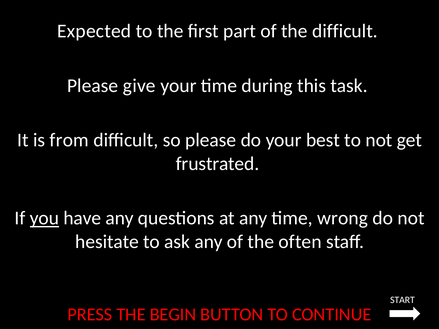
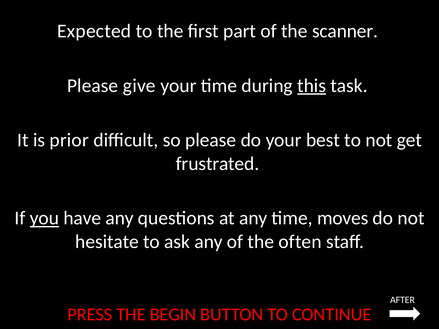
the difficult: difficult -> scanner (345, 31)
this underline: none -> present (312, 86)
from: from -> prior (69, 140)
wrong: wrong -> moves (343, 218)
START: START -> AFTER (402, 300)
